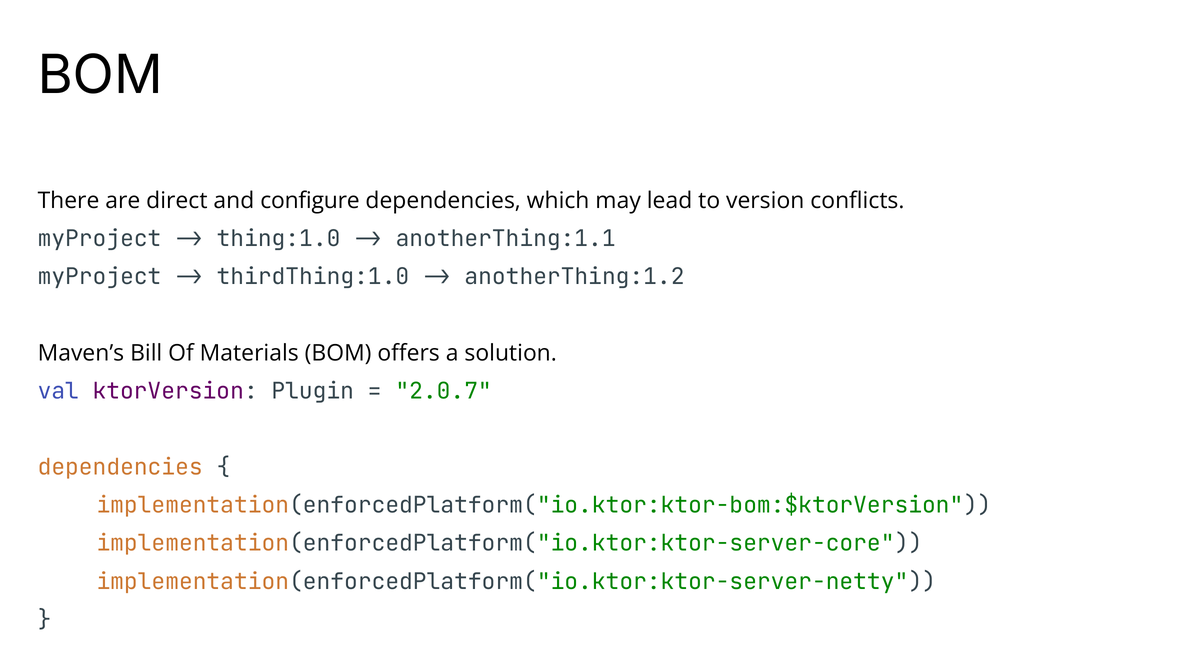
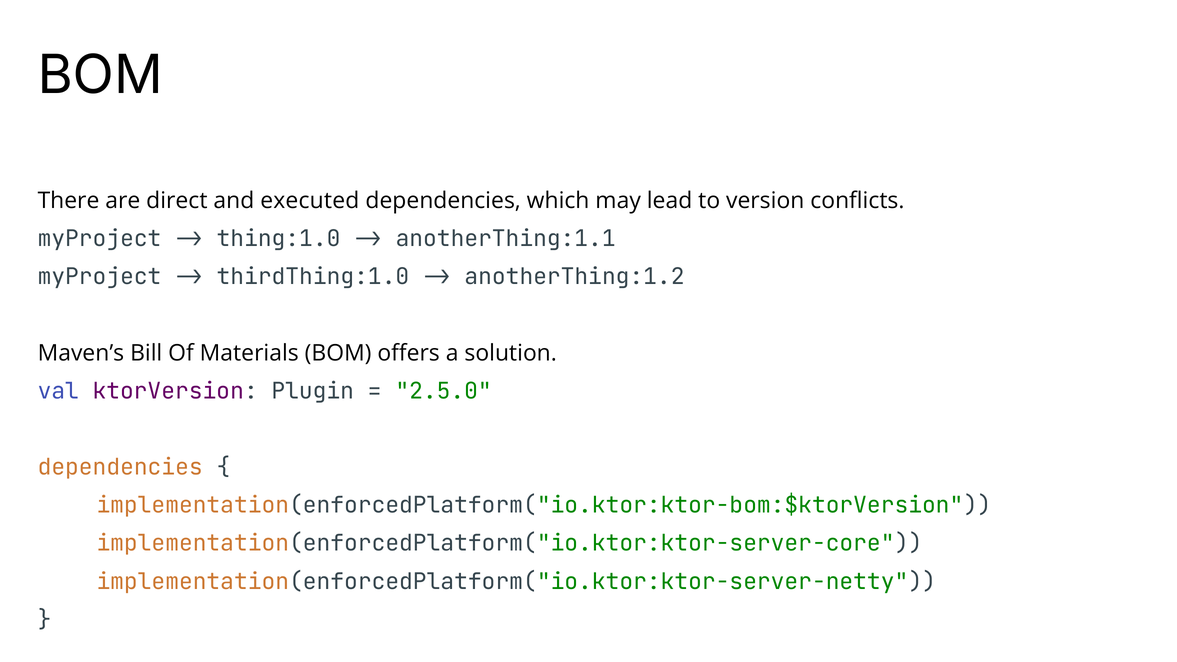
configure: configure -> executed (310, 201)
2.0.7: 2.0.7 -> 2.5.0 (444, 391)
